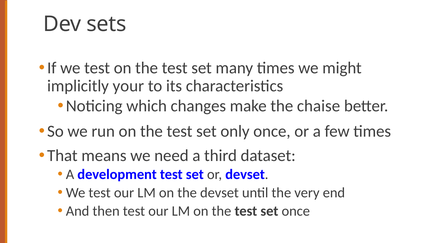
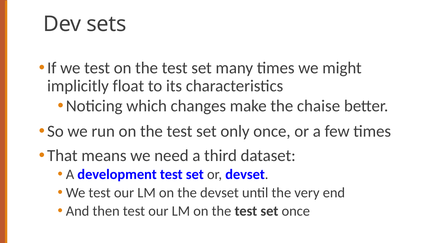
your: your -> float (128, 86)
